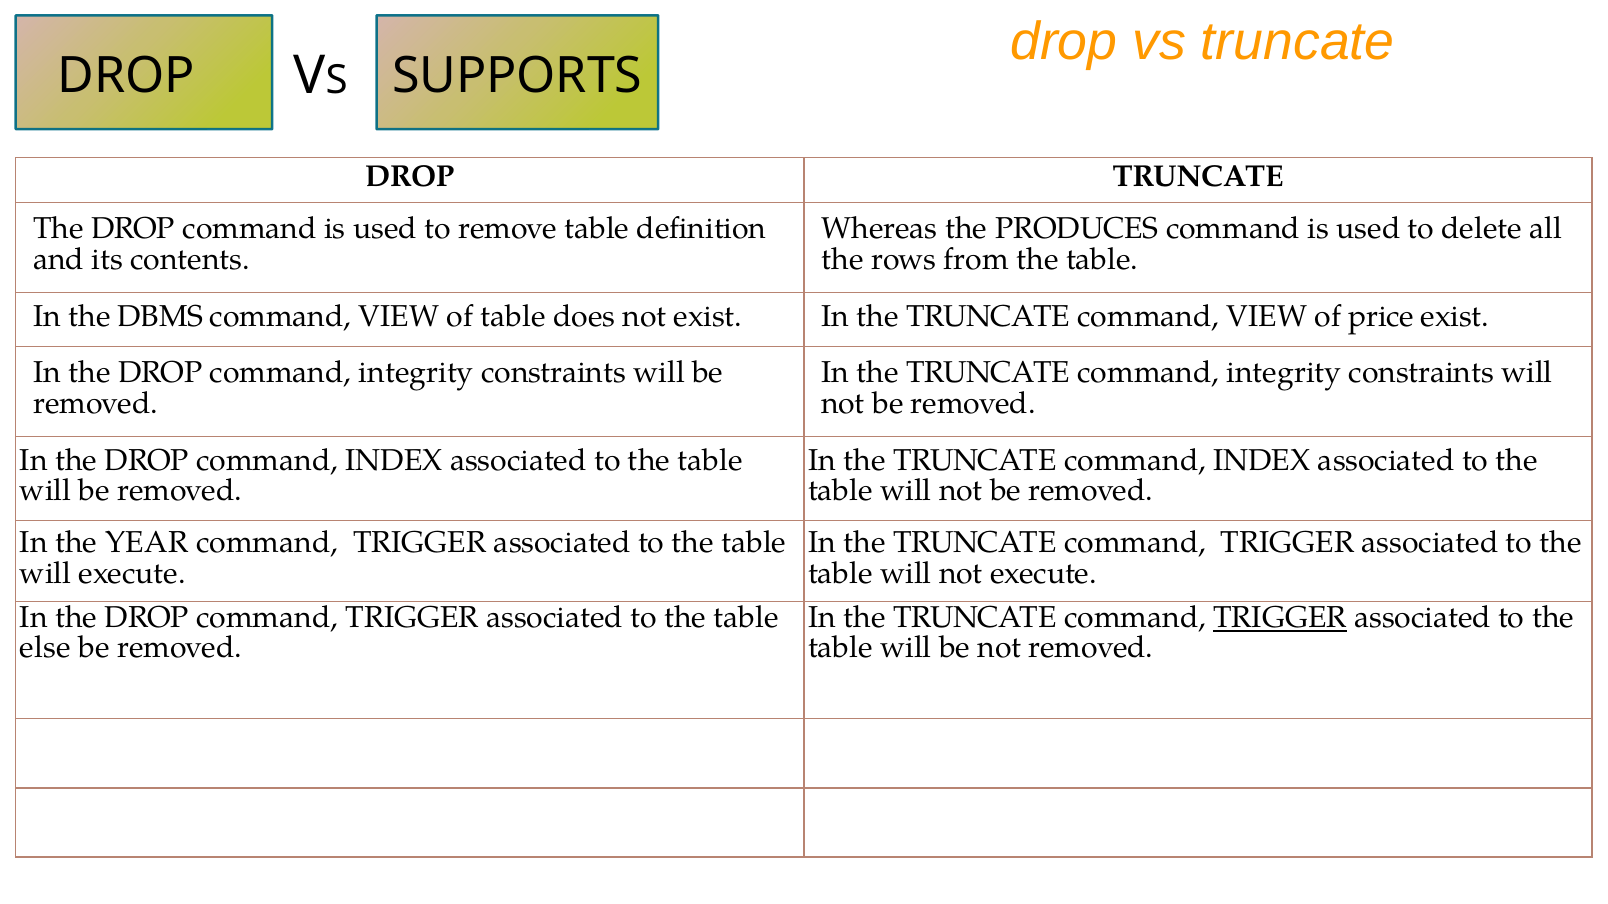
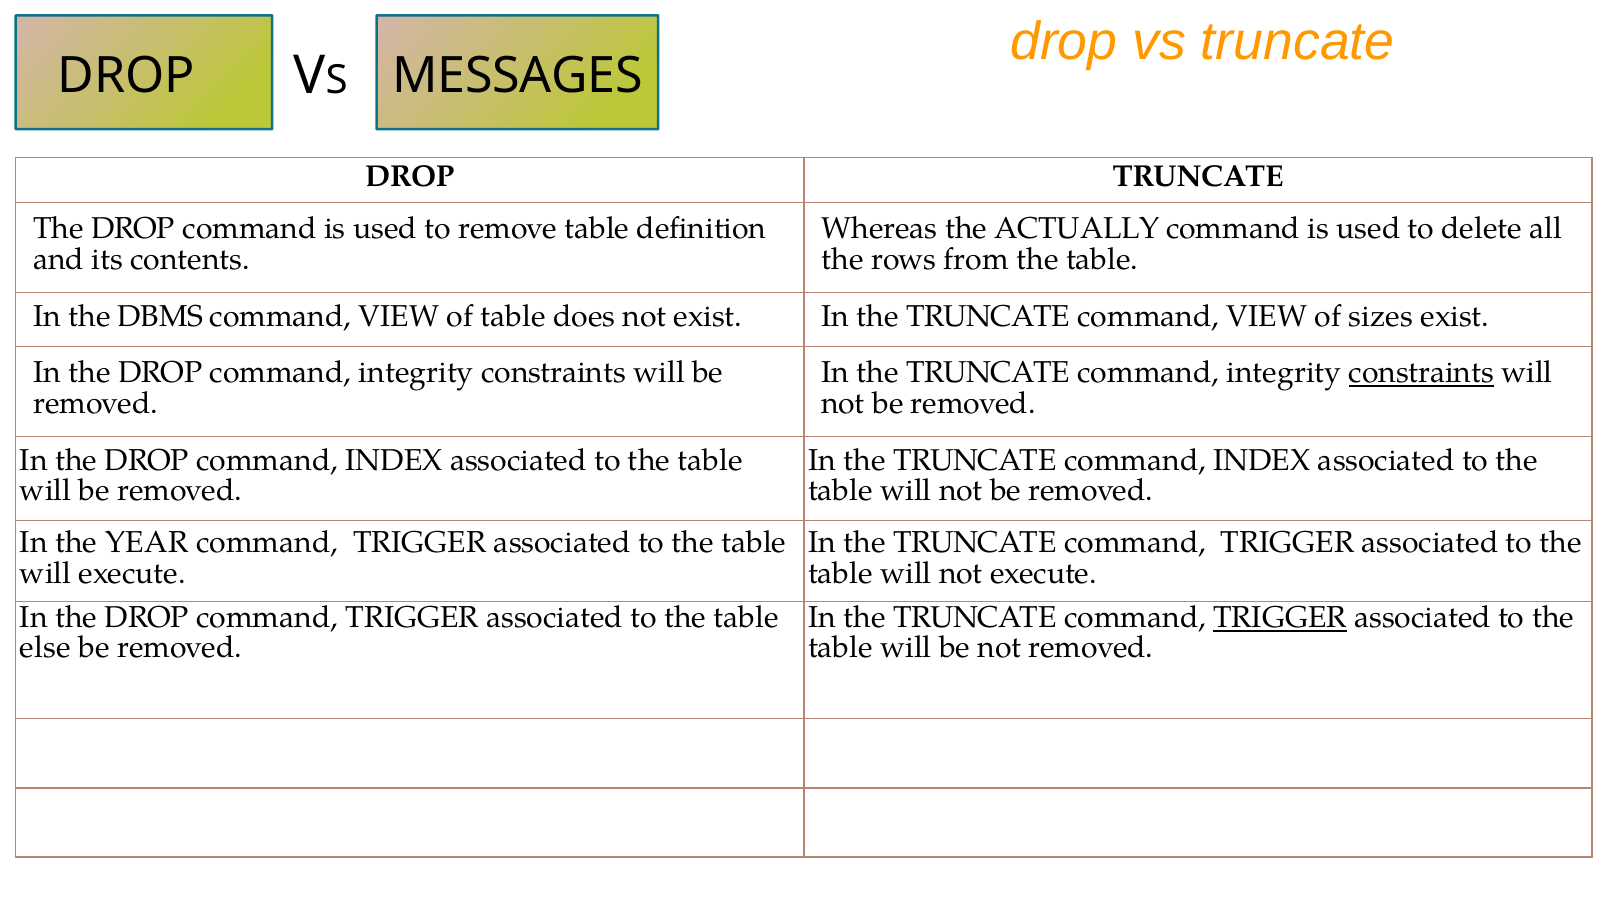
SUPPORTS: SUPPORTS -> MESSAGES (517, 76)
PRODUCES: PRODUCES -> ACTUALLY (1077, 229)
price: price -> sizes (1381, 316)
constraints underline: none -> present (1421, 373)
